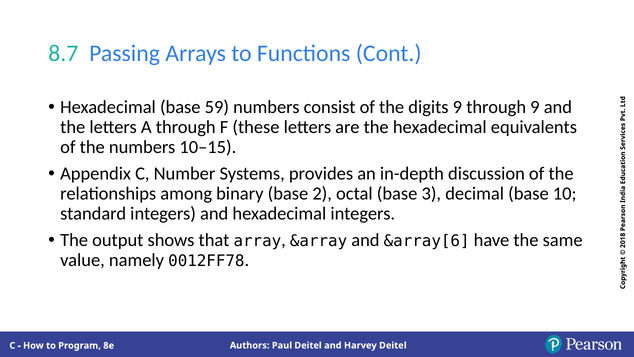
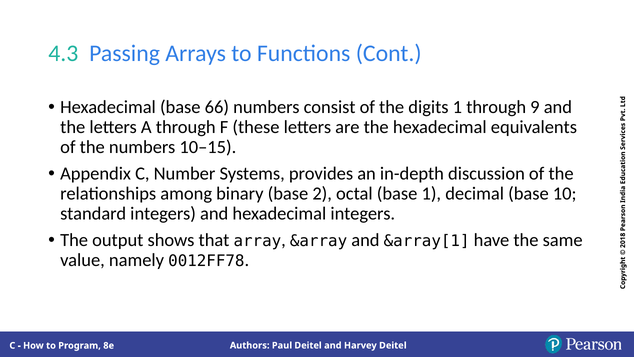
8.7: 8.7 -> 4.3 (63, 53)
59: 59 -> 66 (217, 107)
digits 9: 9 -> 1 (457, 107)
base 3: 3 -> 1 (431, 194)
&array[6: &array[6 -> &array[1 (427, 241)
